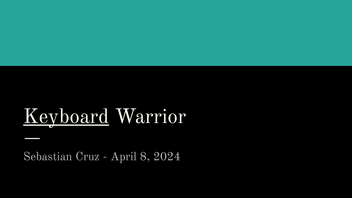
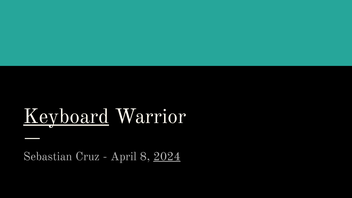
2024 underline: none -> present (167, 156)
